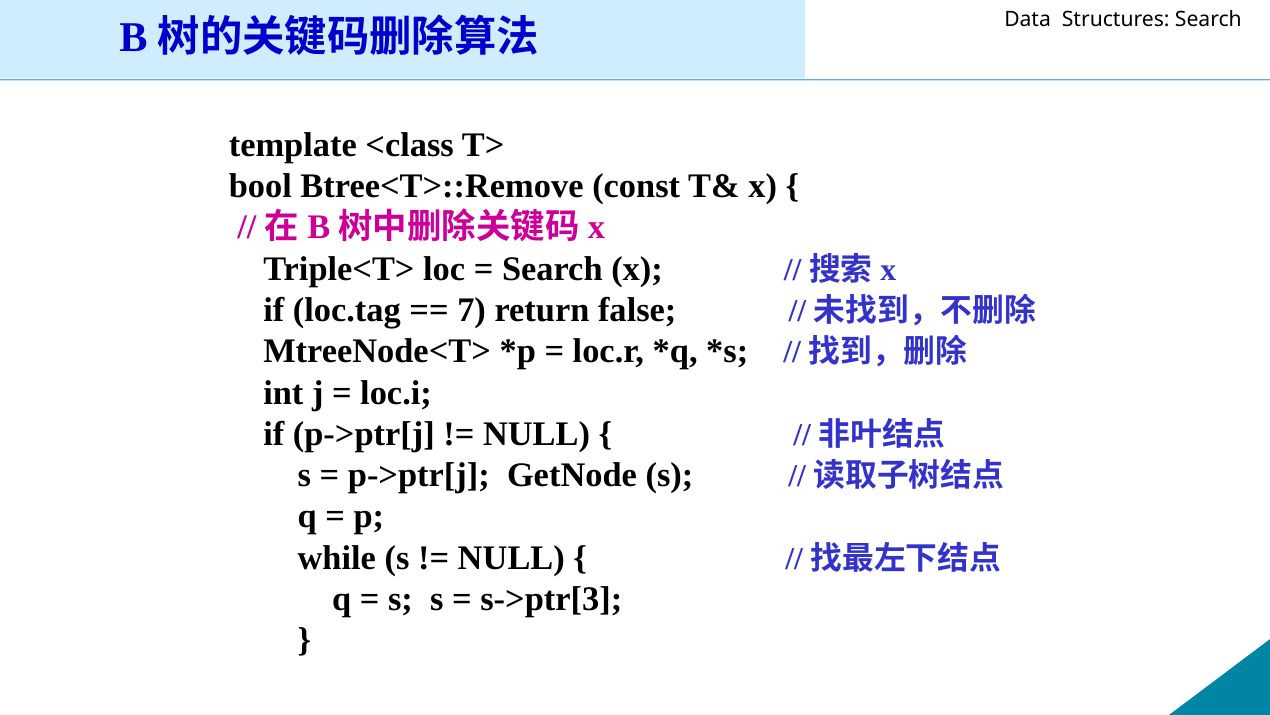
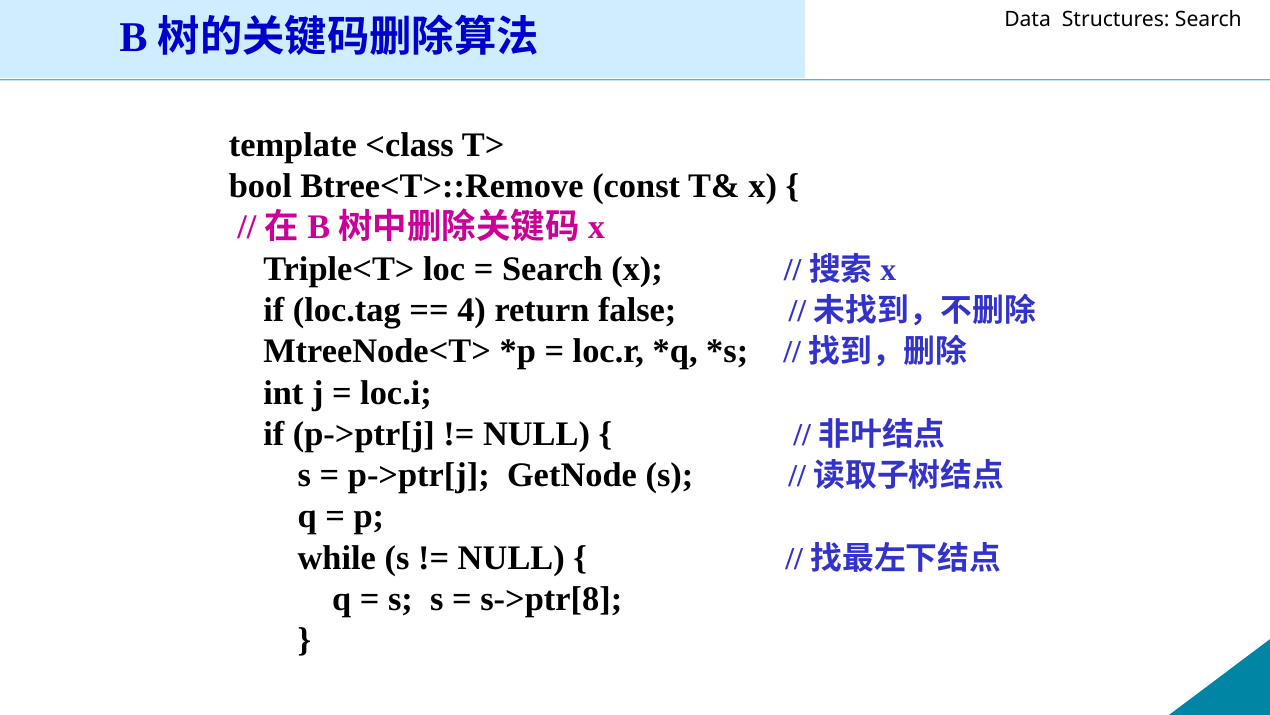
7: 7 -> 4 (472, 310)
s->ptr[3: s->ptr[3 -> s->ptr[8 (551, 599)
